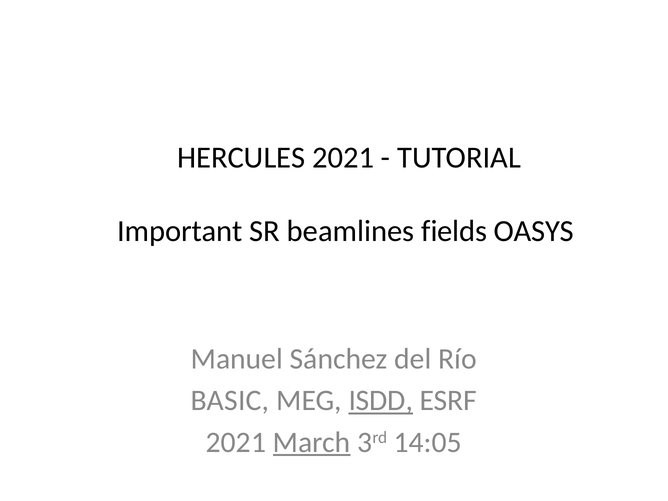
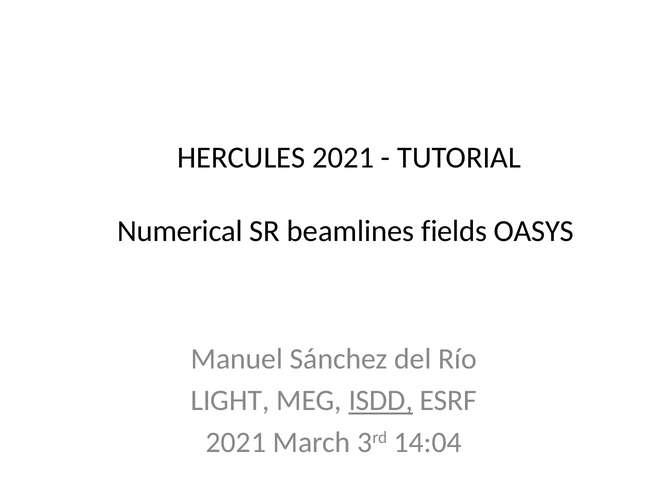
Important: Important -> Numerical (180, 231)
BASIC: BASIC -> LIGHT (230, 401)
March underline: present -> none (312, 442)
14:05: 14:05 -> 14:04 (428, 442)
